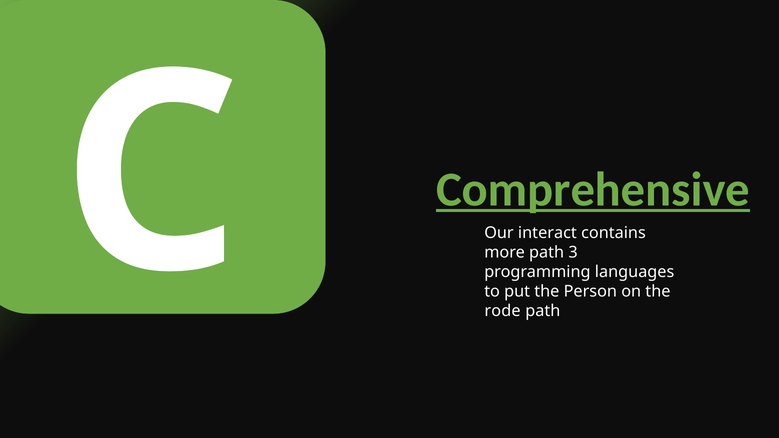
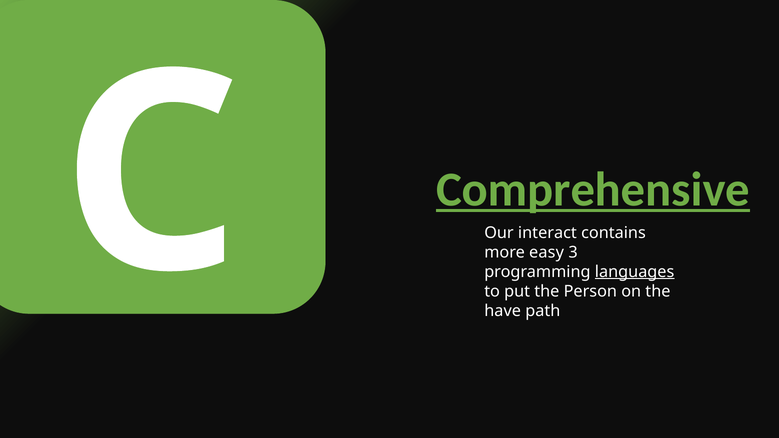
more path: path -> easy (547, 252)
languages underline: none -> present (635, 272)
rode: rode -> have (503, 311)
